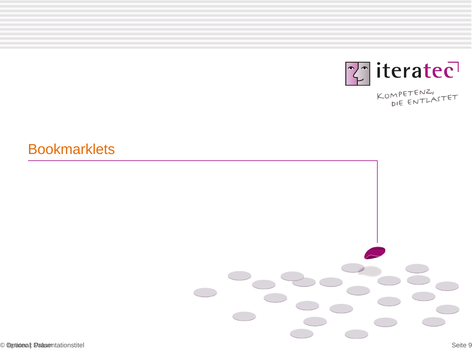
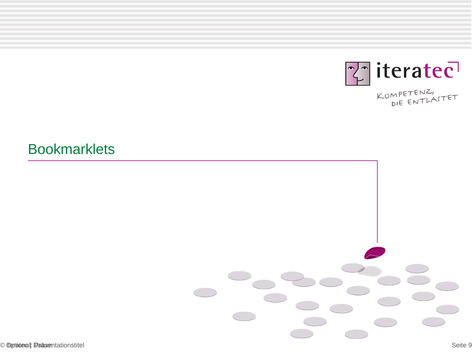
Bookmarklets colour: orange -> green (71, 149)
